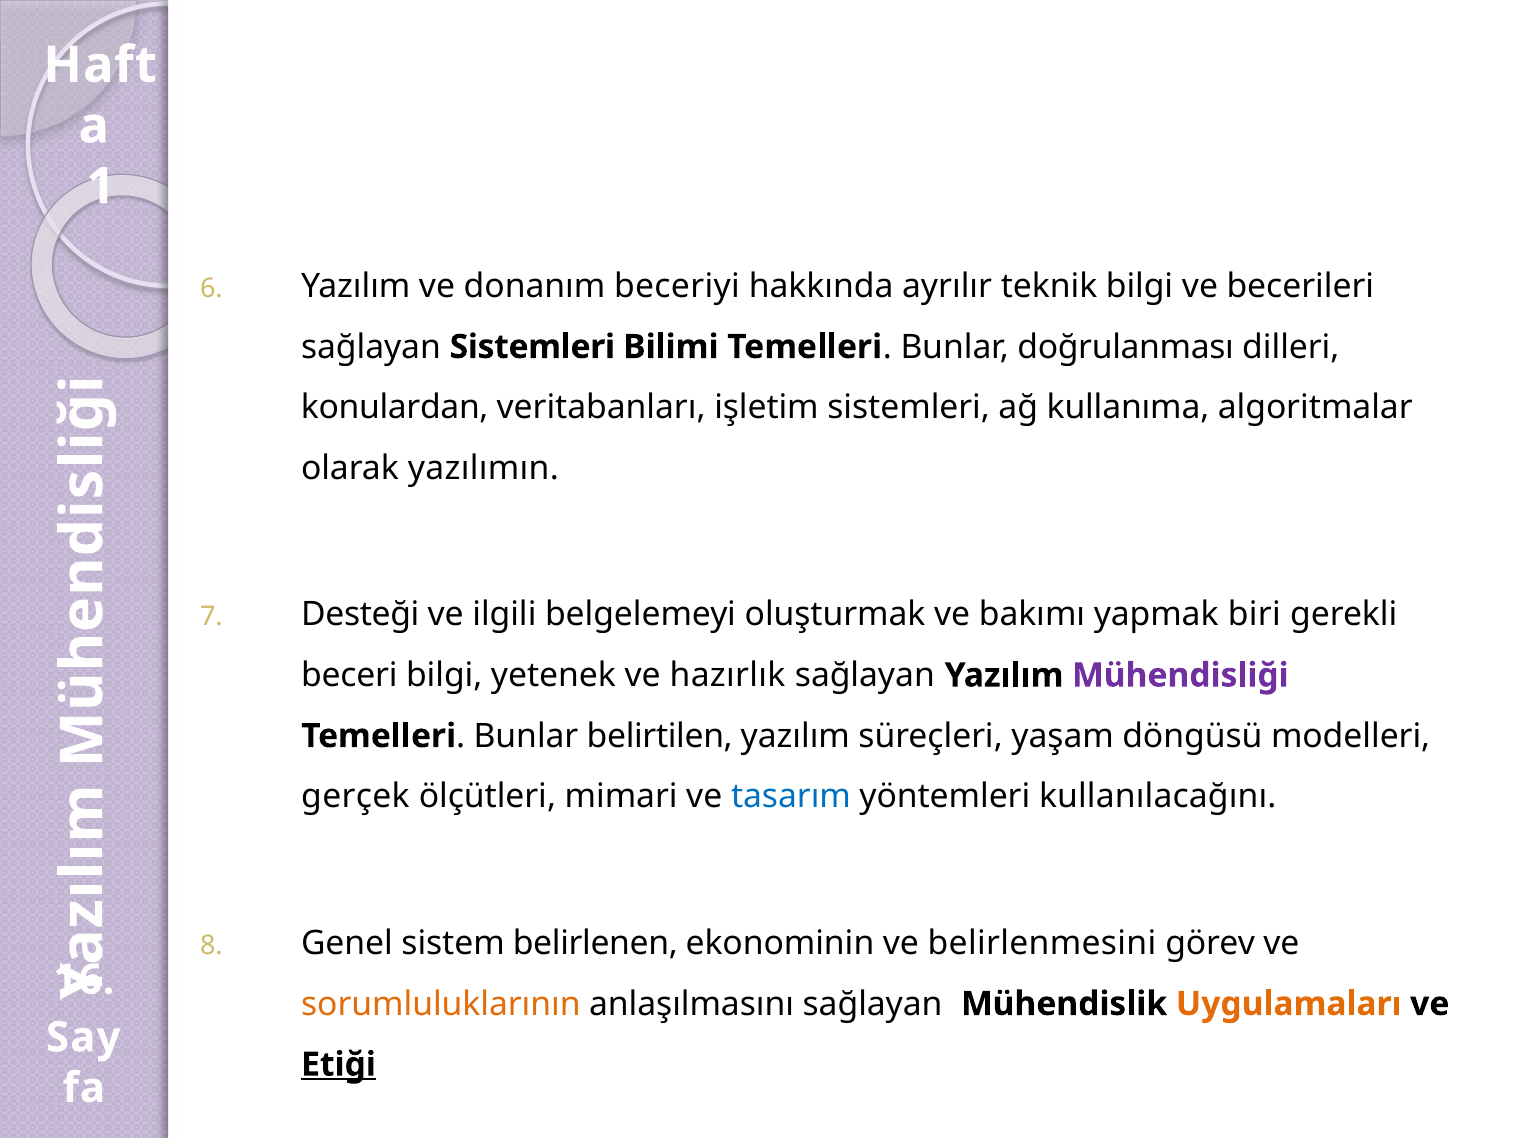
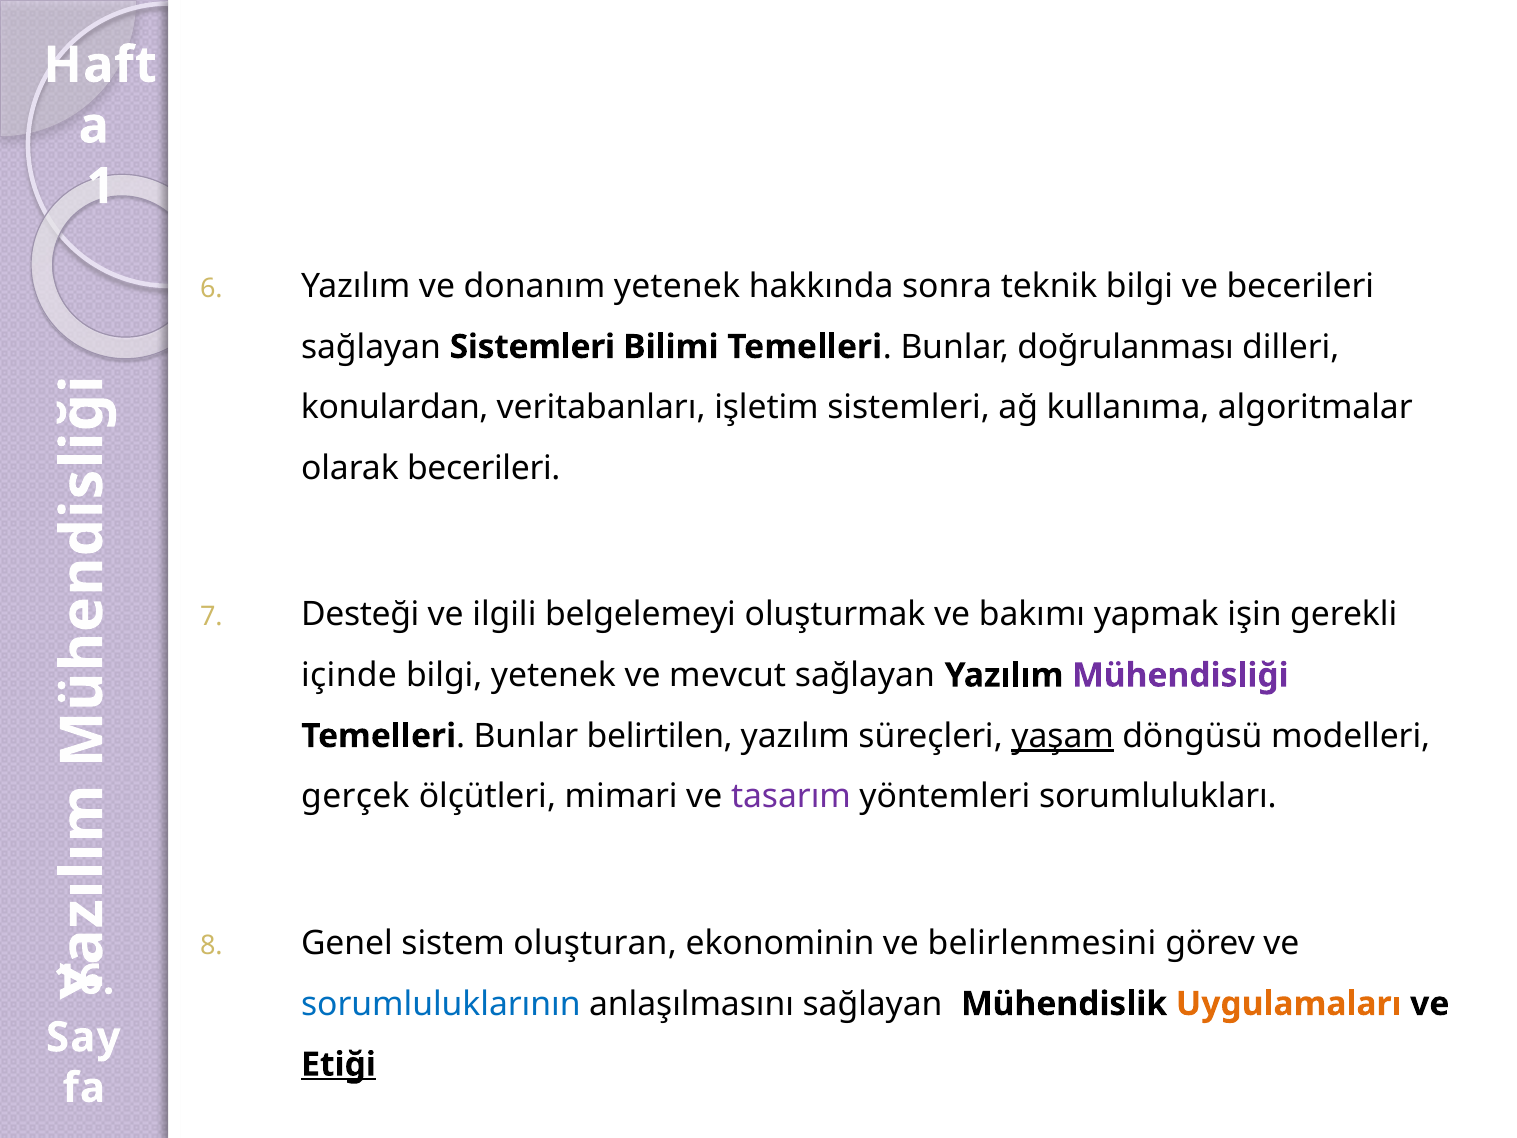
donanım beceriyi: beceriyi -> yetenek (677, 286)
ayrılır: ayrılır -> sonra (947, 286)
olarak yazılımın: yazılımın -> becerileri (484, 468)
biri: biri -> işin (1254, 615)
beceri: beceri -> içinde (349, 675)
hazırlık: hazırlık -> mevcut (728, 675)
yaşam underline: none -> present (1063, 736)
tasarım colour: blue -> purple (791, 796)
kullanılacağını: kullanılacağını -> sorumlulukları (1158, 796)
belirlenen: belirlenen -> oluşturan (595, 943)
sorumluluklarının colour: orange -> blue (441, 1004)
